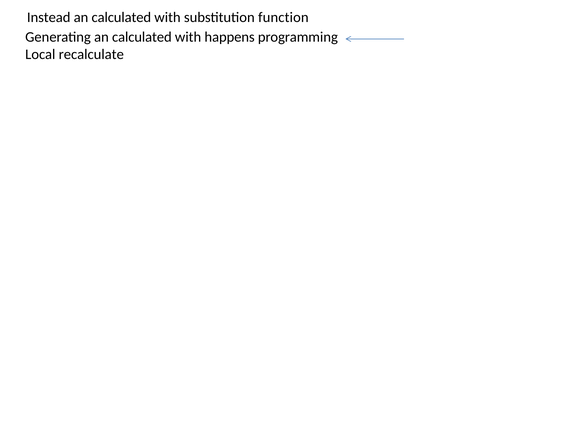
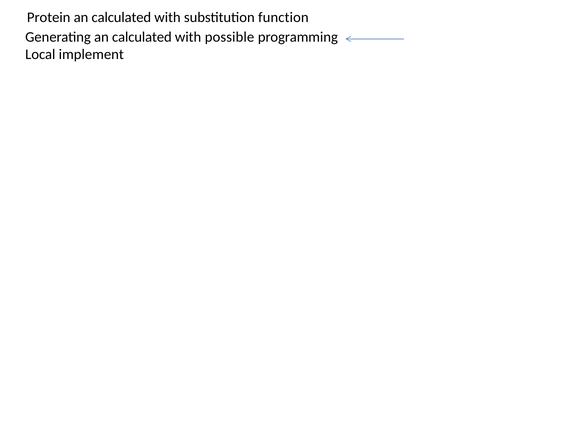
Instead: Instead -> Protein (49, 18)
happens: happens -> possible (229, 37)
recalculate: recalculate -> implement (91, 54)
